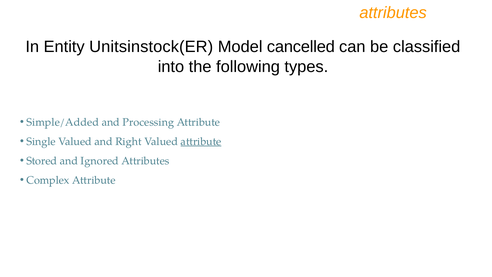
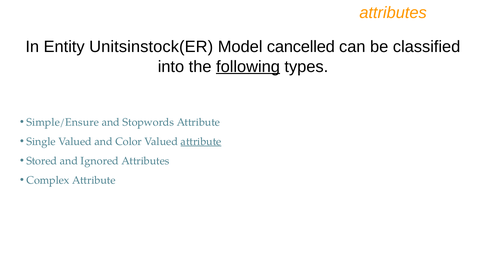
following underline: none -> present (248, 67)
Simple/Added: Simple/Added -> Simple/Ensure (63, 122)
Processing: Processing -> Stopwords (148, 122)
Right: Right -> Color (129, 141)
